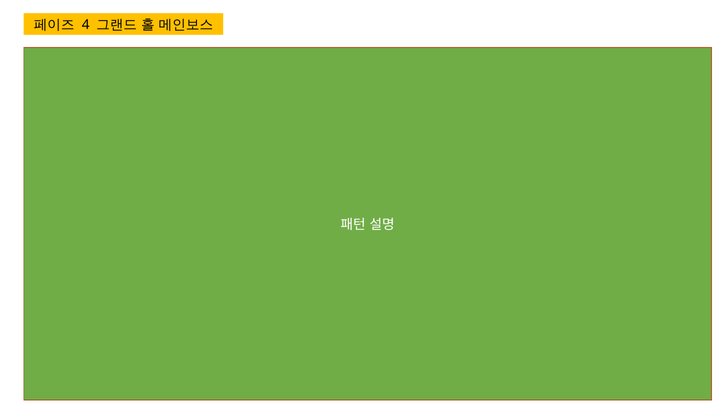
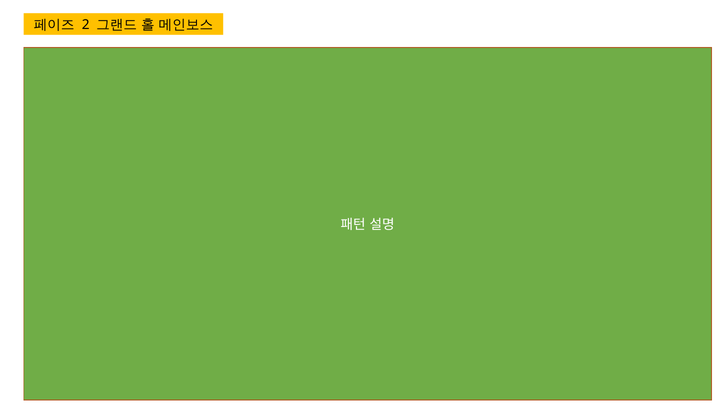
4: 4 -> 2 (86, 25)
